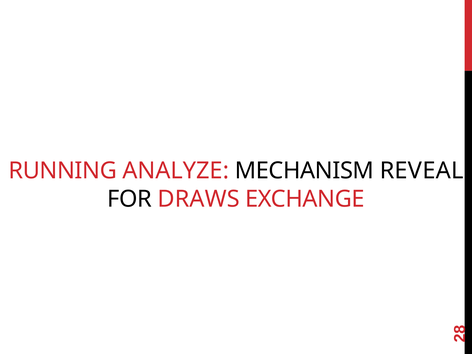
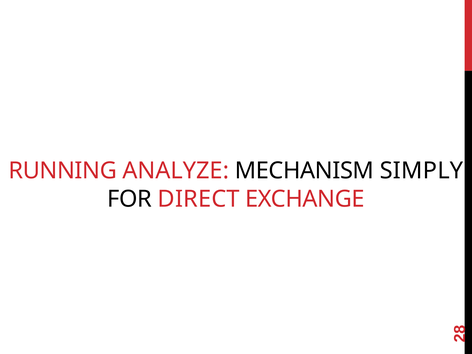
REVEAL: REVEAL -> SIMPLY (422, 171)
DRAWS: DRAWS -> DIRECT (199, 199)
